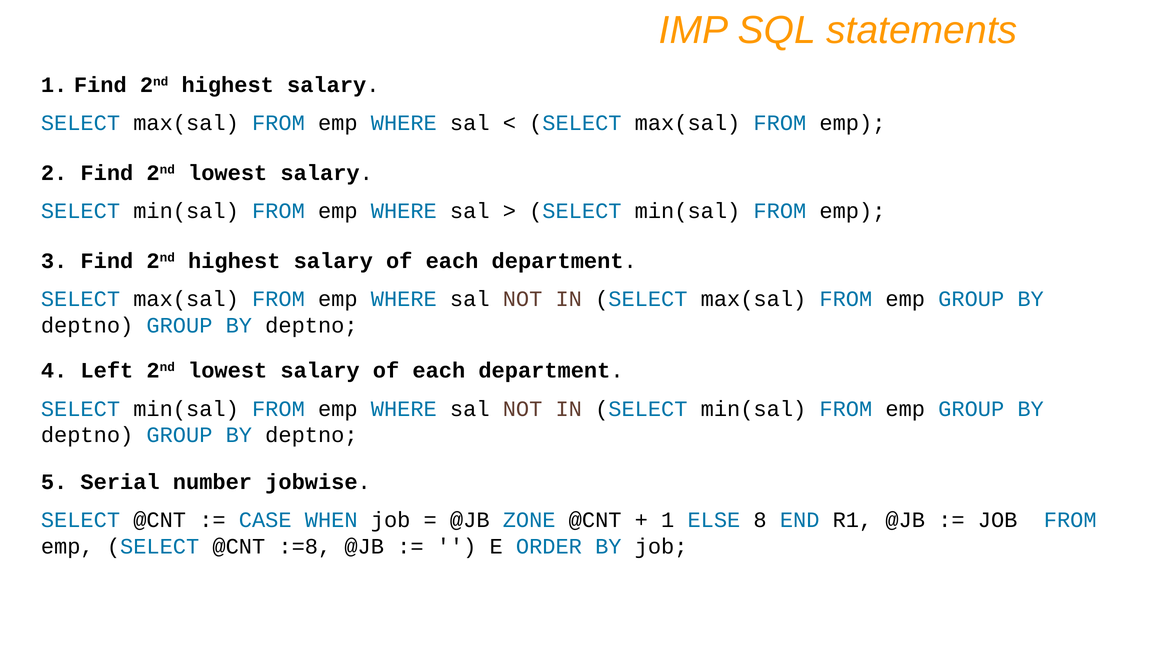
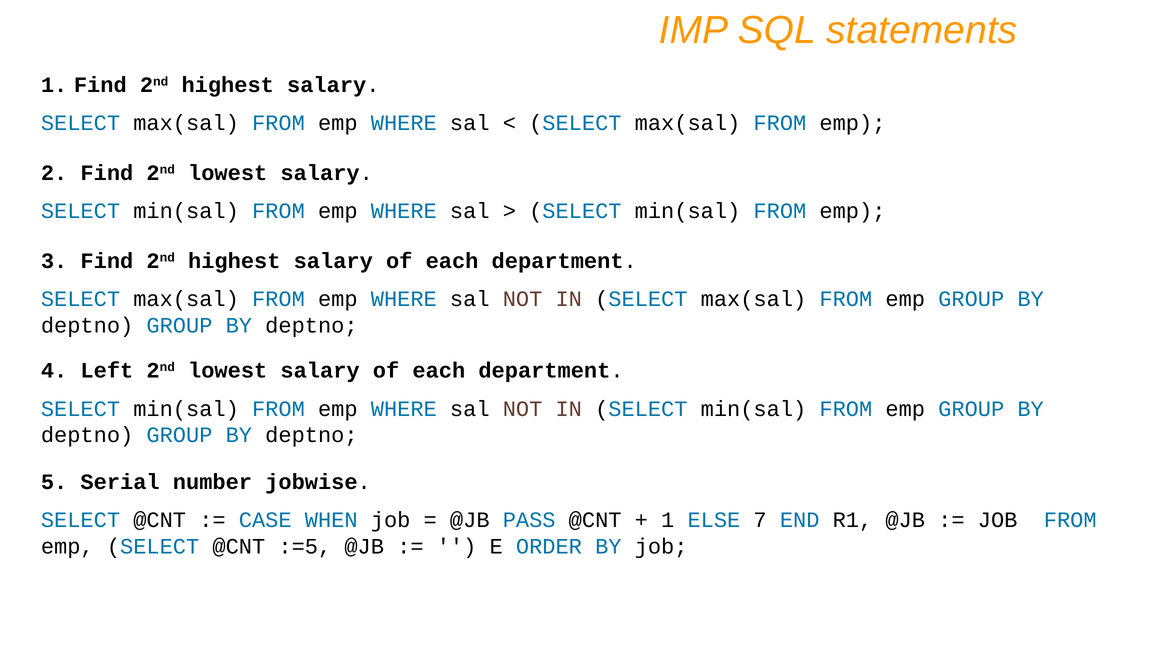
ZONE: ZONE -> PASS (529, 520)
8: 8 -> 7 (760, 520)
:=8: :=8 -> :=5 (305, 546)
